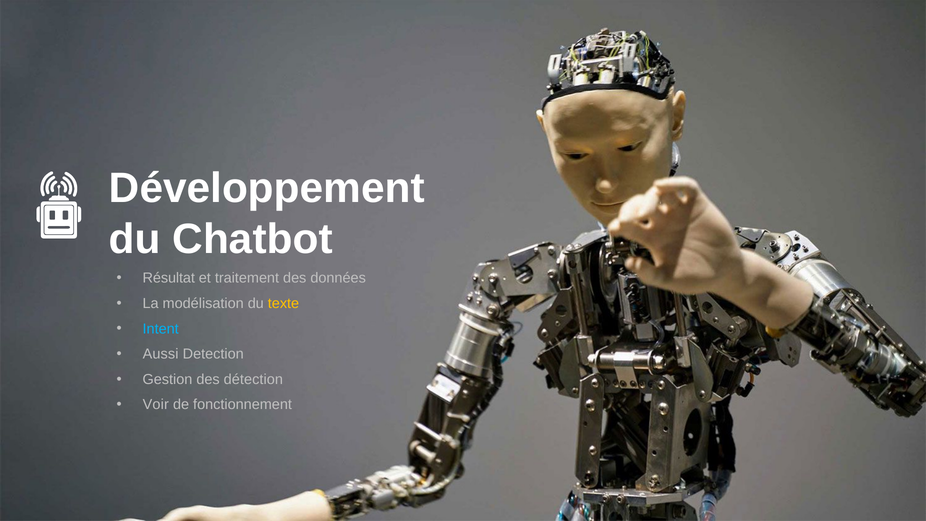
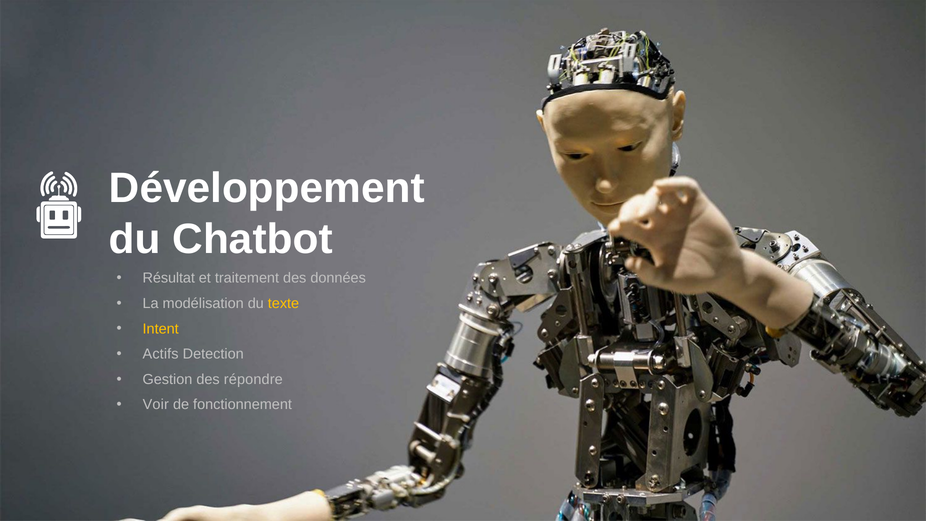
Intent colour: light blue -> yellow (161, 329)
Aussi: Aussi -> Actifs (161, 354)
détection: détection -> répondre (253, 379)
